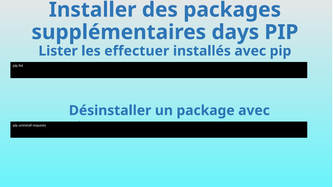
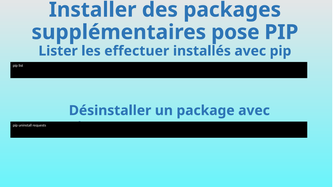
days: days -> pose (235, 32)
